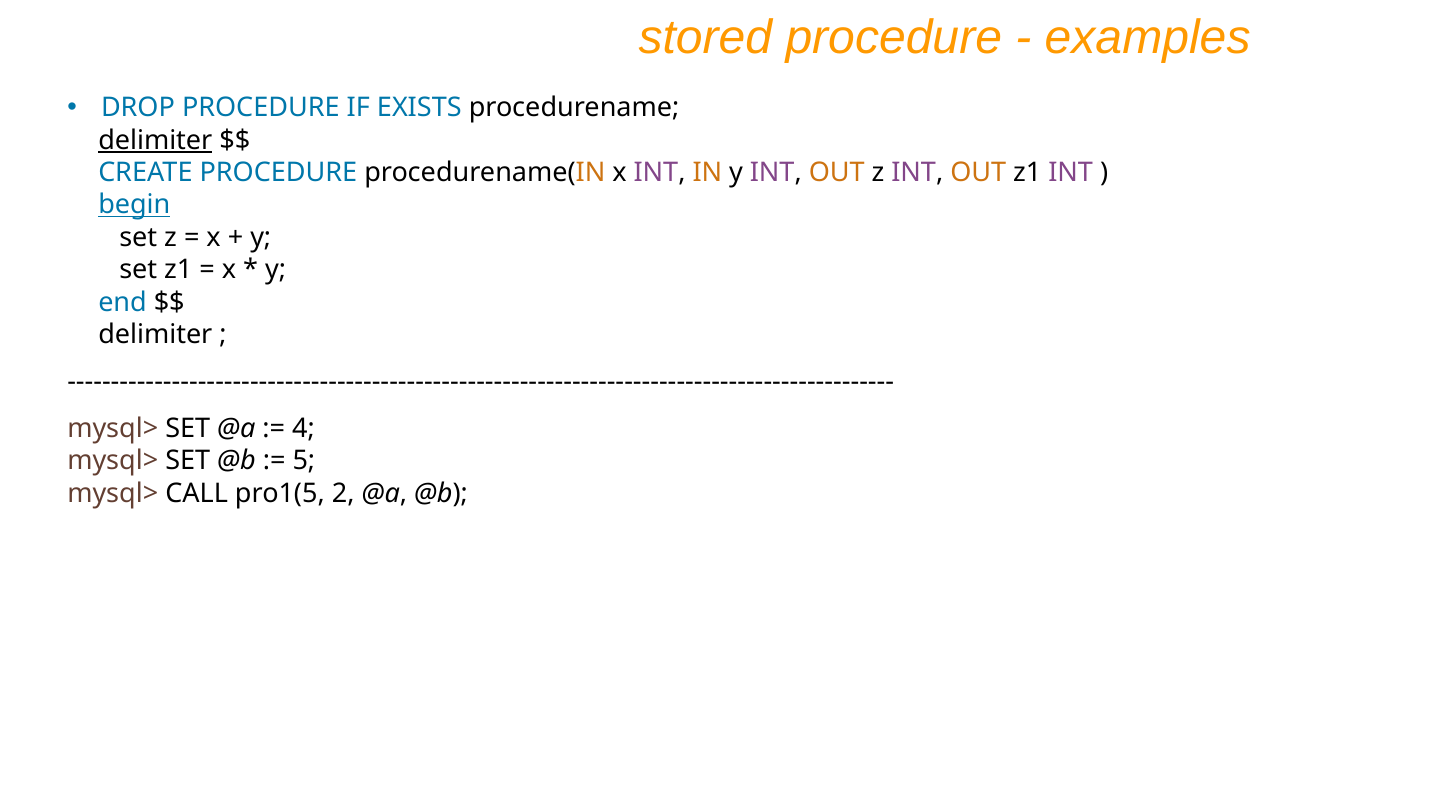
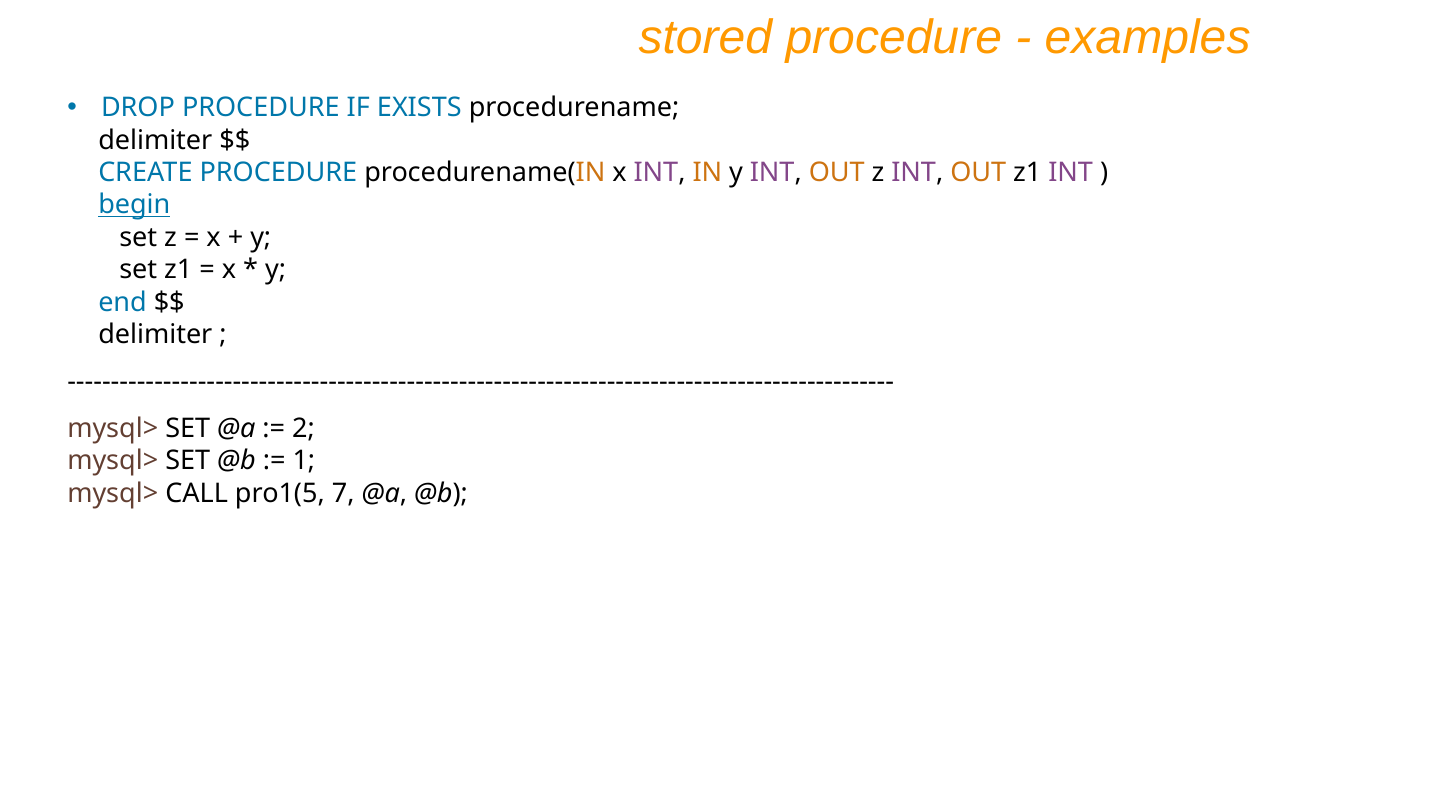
delimiter underline: present -> none (155, 140)
4: 4 -> 2 (304, 428)
5: 5 -> 1 (304, 461)
2: 2 -> 7 (343, 493)
